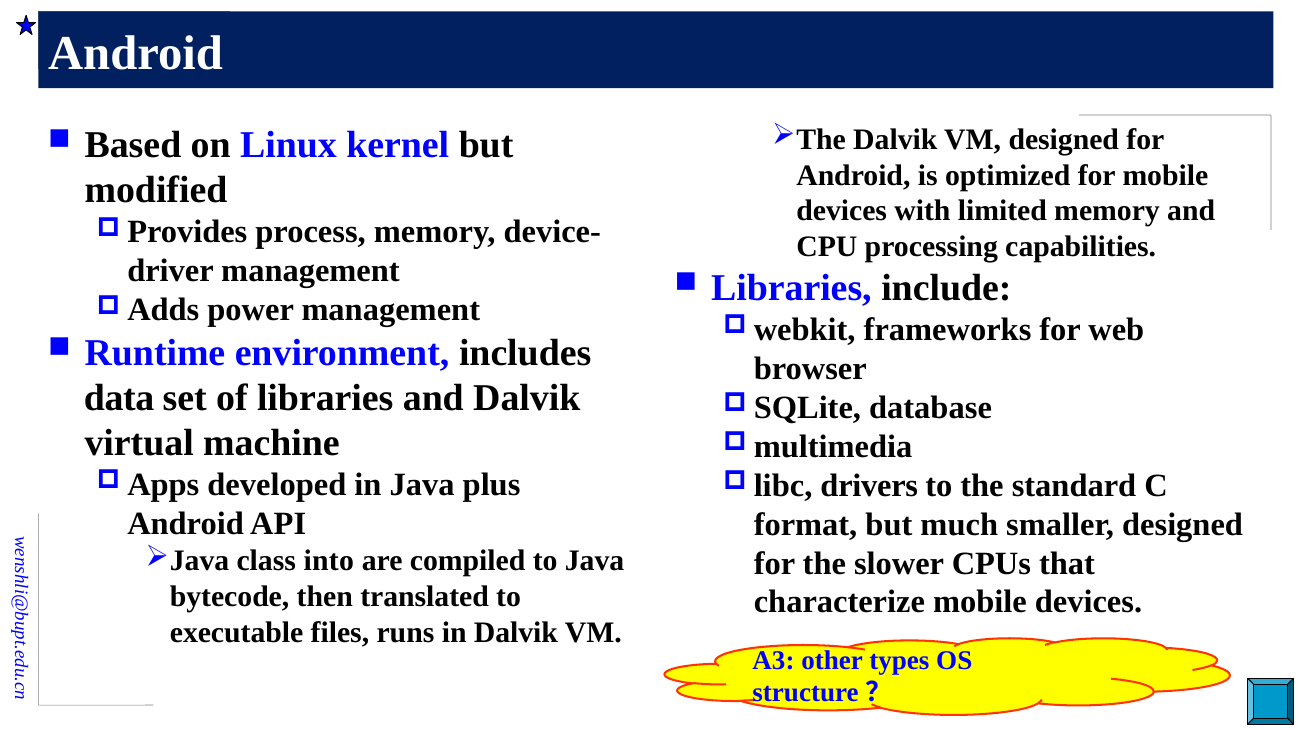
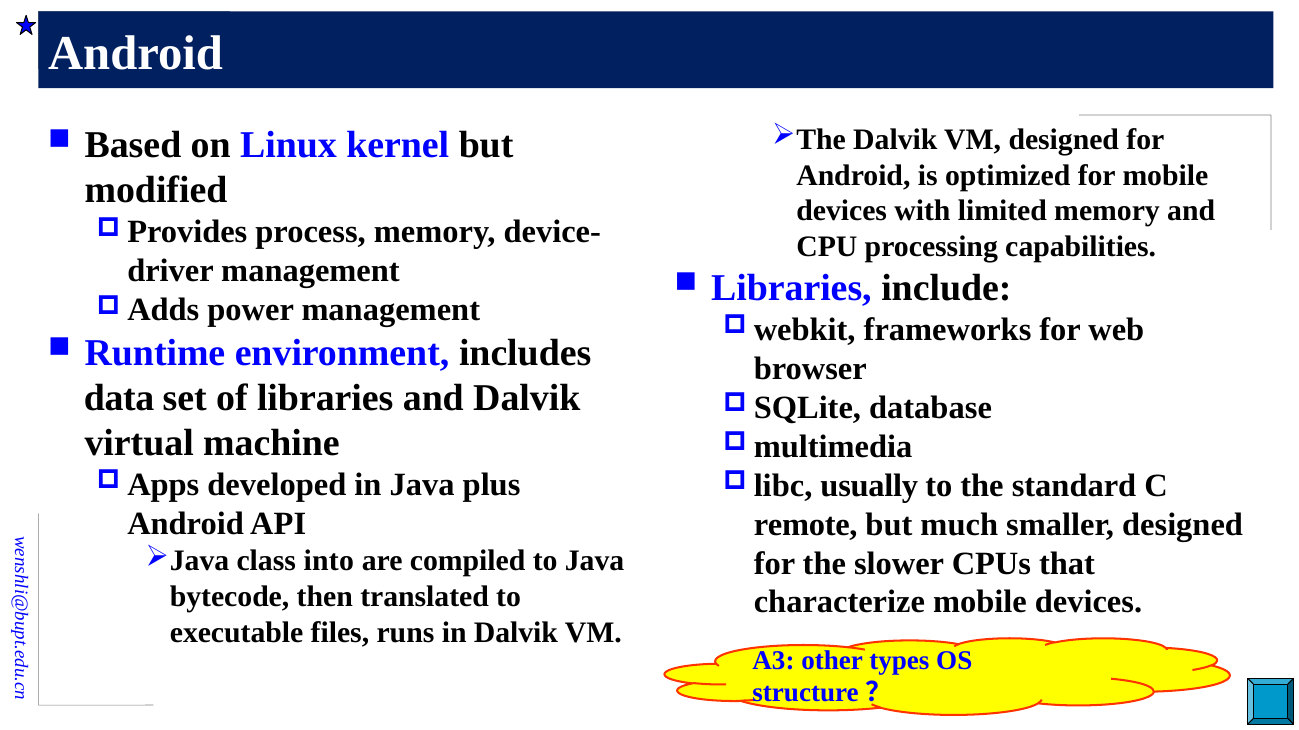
drivers: drivers -> usually (869, 486)
format: format -> remote (806, 525)
